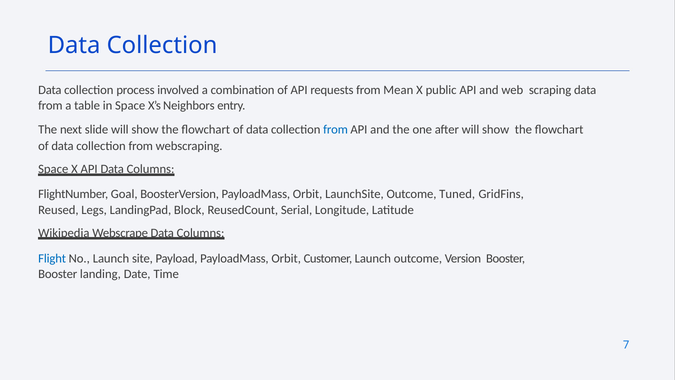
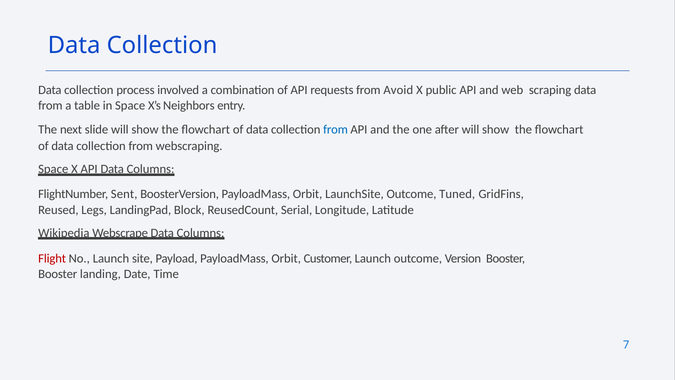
Mean: Mean -> Avoid (398, 90)
Goal: Goal -> Sent (124, 194)
Flight colour: blue -> red (52, 258)
